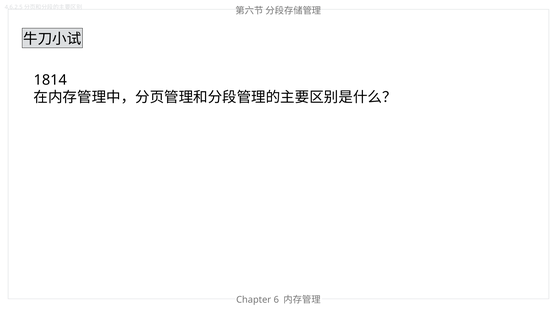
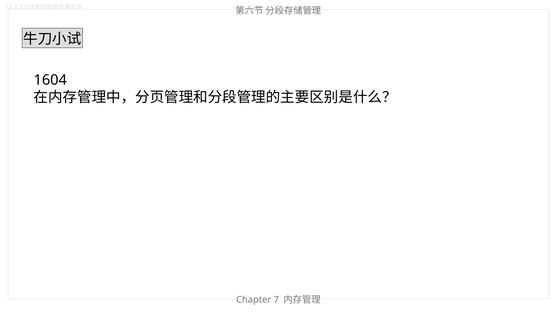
1814: 1814 -> 1604 (50, 80)
6: 6 -> 7 (276, 300)
